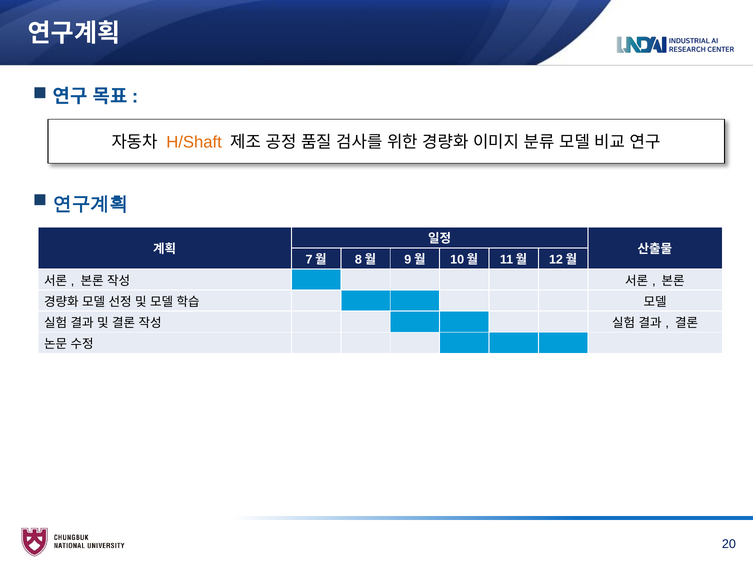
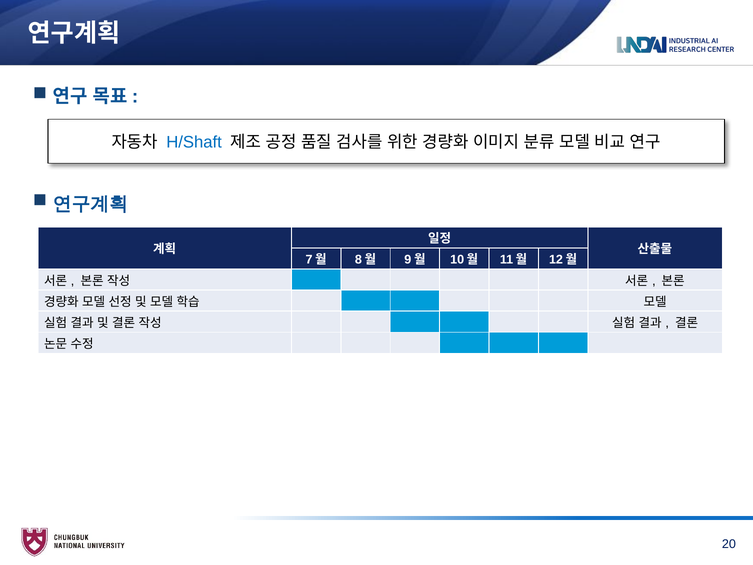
H/Shaft colour: orange -> blue (194, 142)
